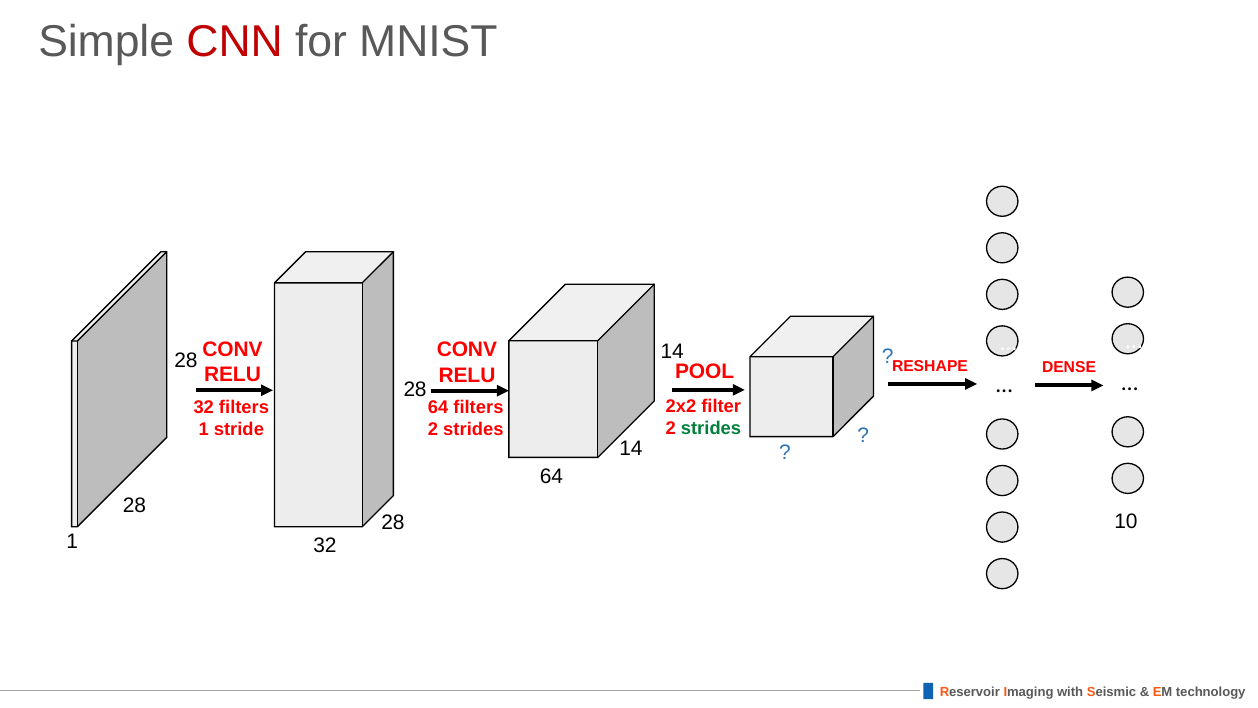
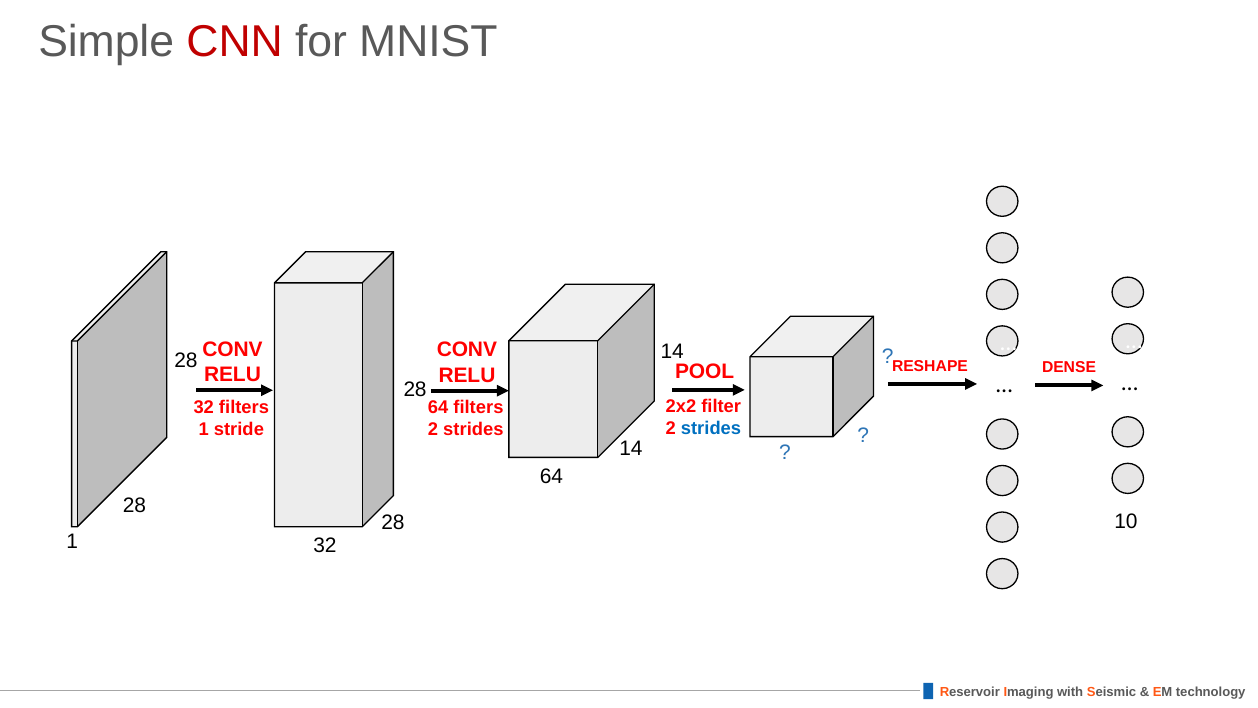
strides colour: green -> blue (711, 429)
